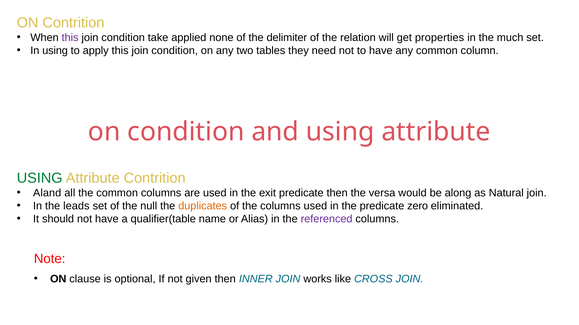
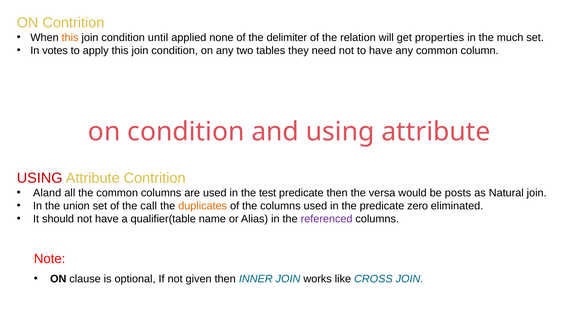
this colour: purple -> orange (70, 38)
take: take -> until (158, 38)
In using: using -> votes (55, 51)
USING colour: green -> red (40, 178)
exit: exit -> test (268, 193)
along: along -> posts (458, 193)
leads: leads -> union (76, 206)
null: null -> call (149, 206)
